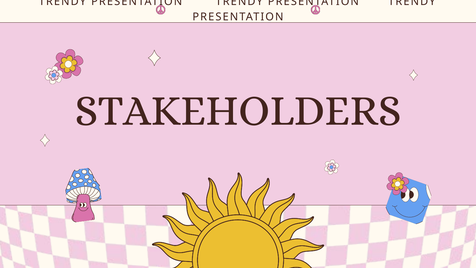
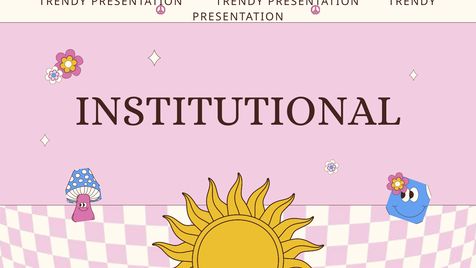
STAKEHOLDERS: STAKEHOLDERS -> INSTITUTIONAL (238, 111)
